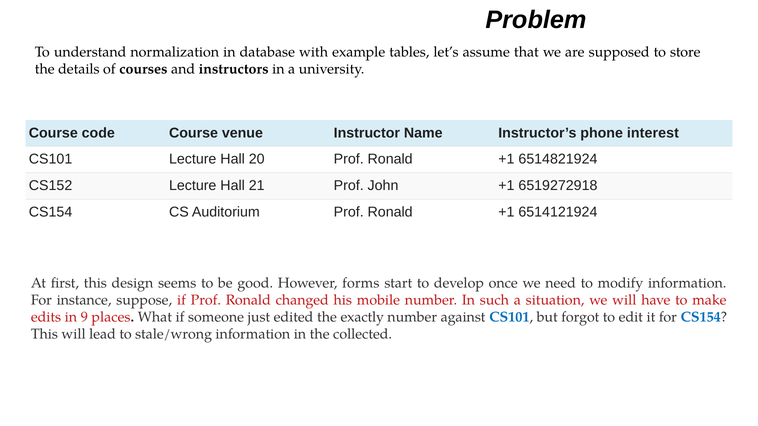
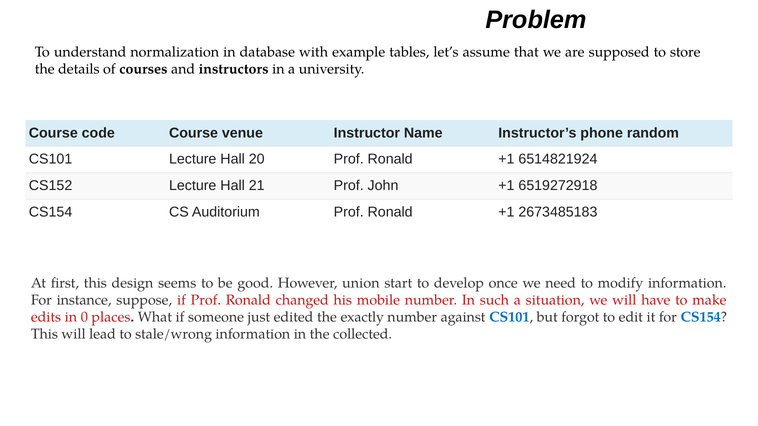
interest: interest -> random (653, 133)
6514121924: 6514121924 -> 2673485183 (558, 212)
forms: forms -> union (361, 283)
9: 9 -> 0 (84, 317)
